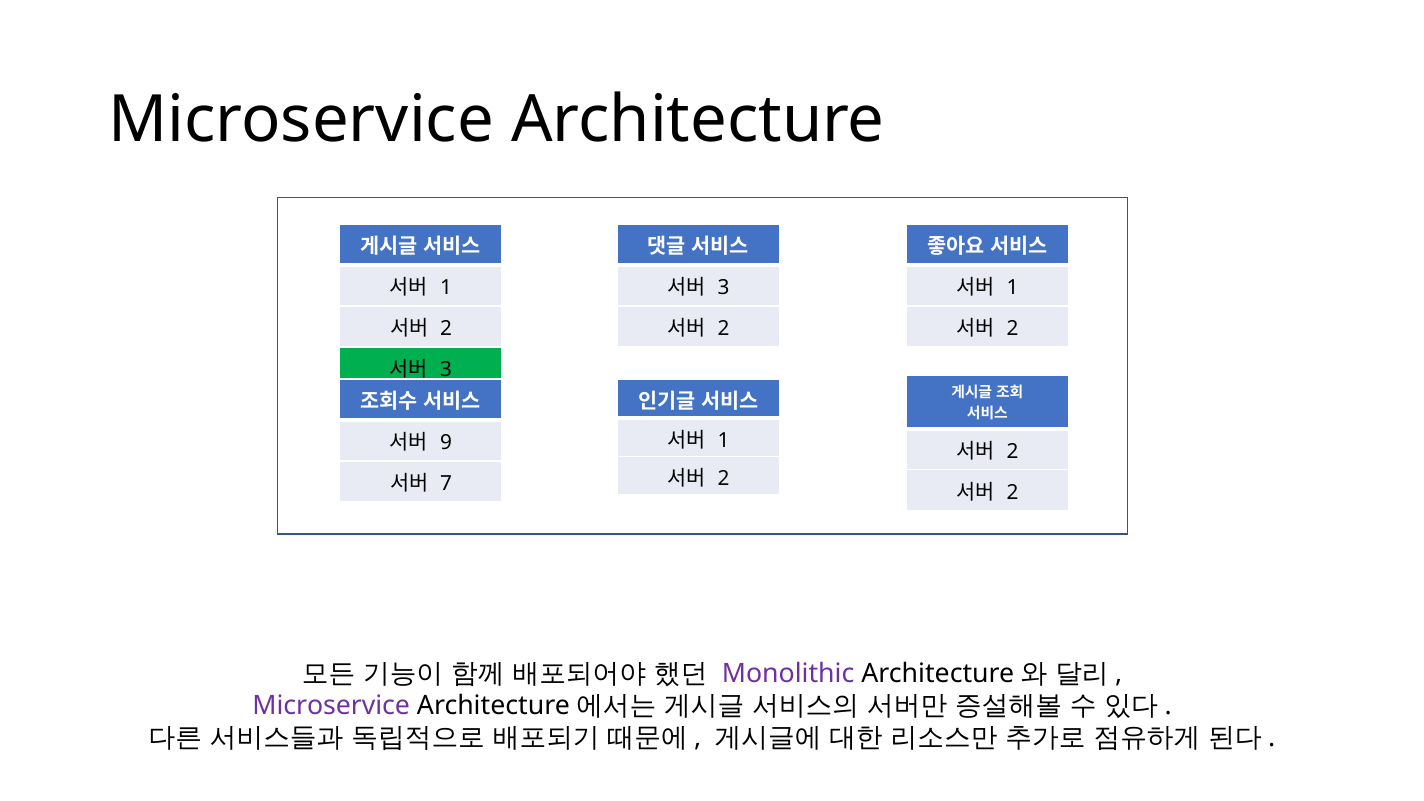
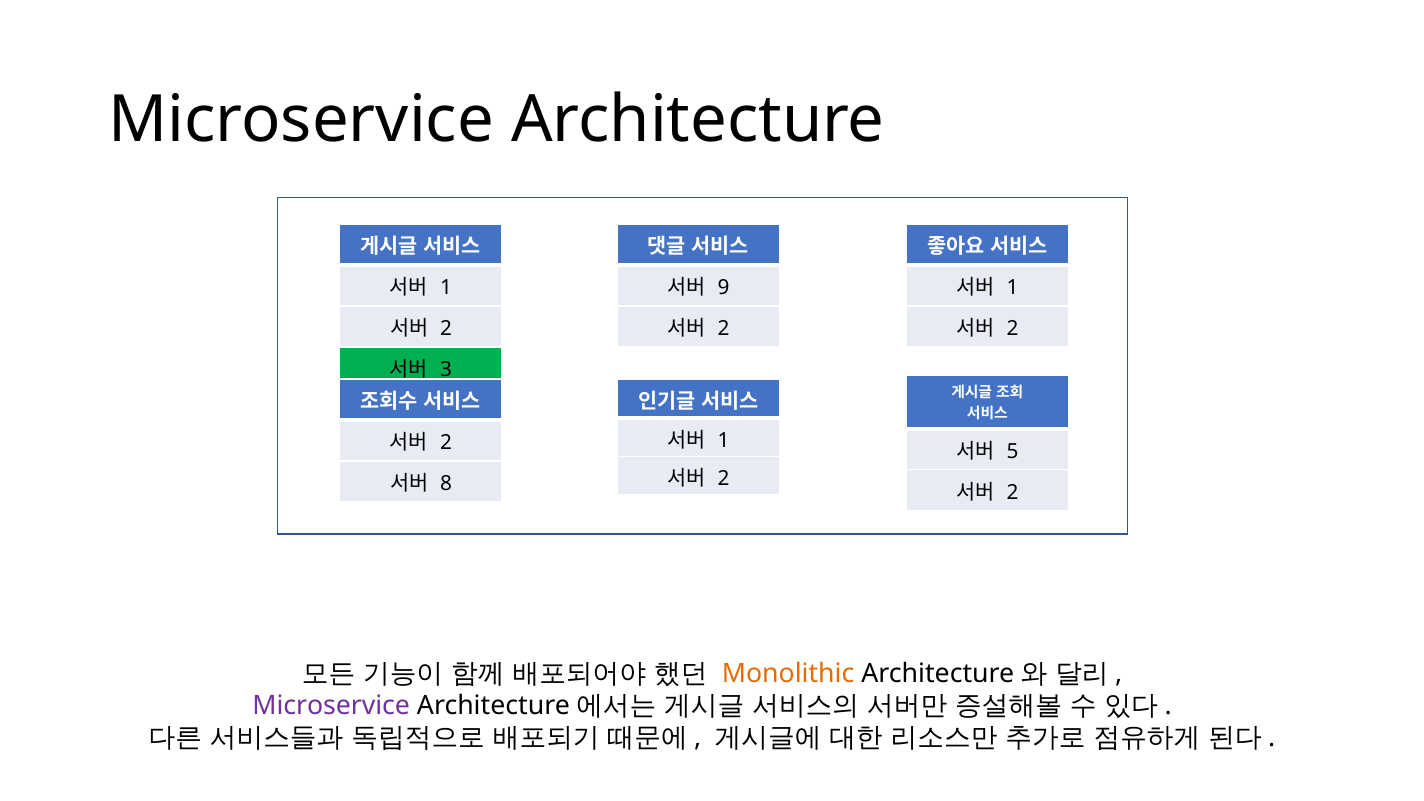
3: 3 -> 9 (724, 288)
9: 9 -> 2 (446, 443)
2: 2 -> 5 (1013, 451)
7: 7 -> 8 (446, 484)
Monolithic colour: purple -> orange (788, 673)
